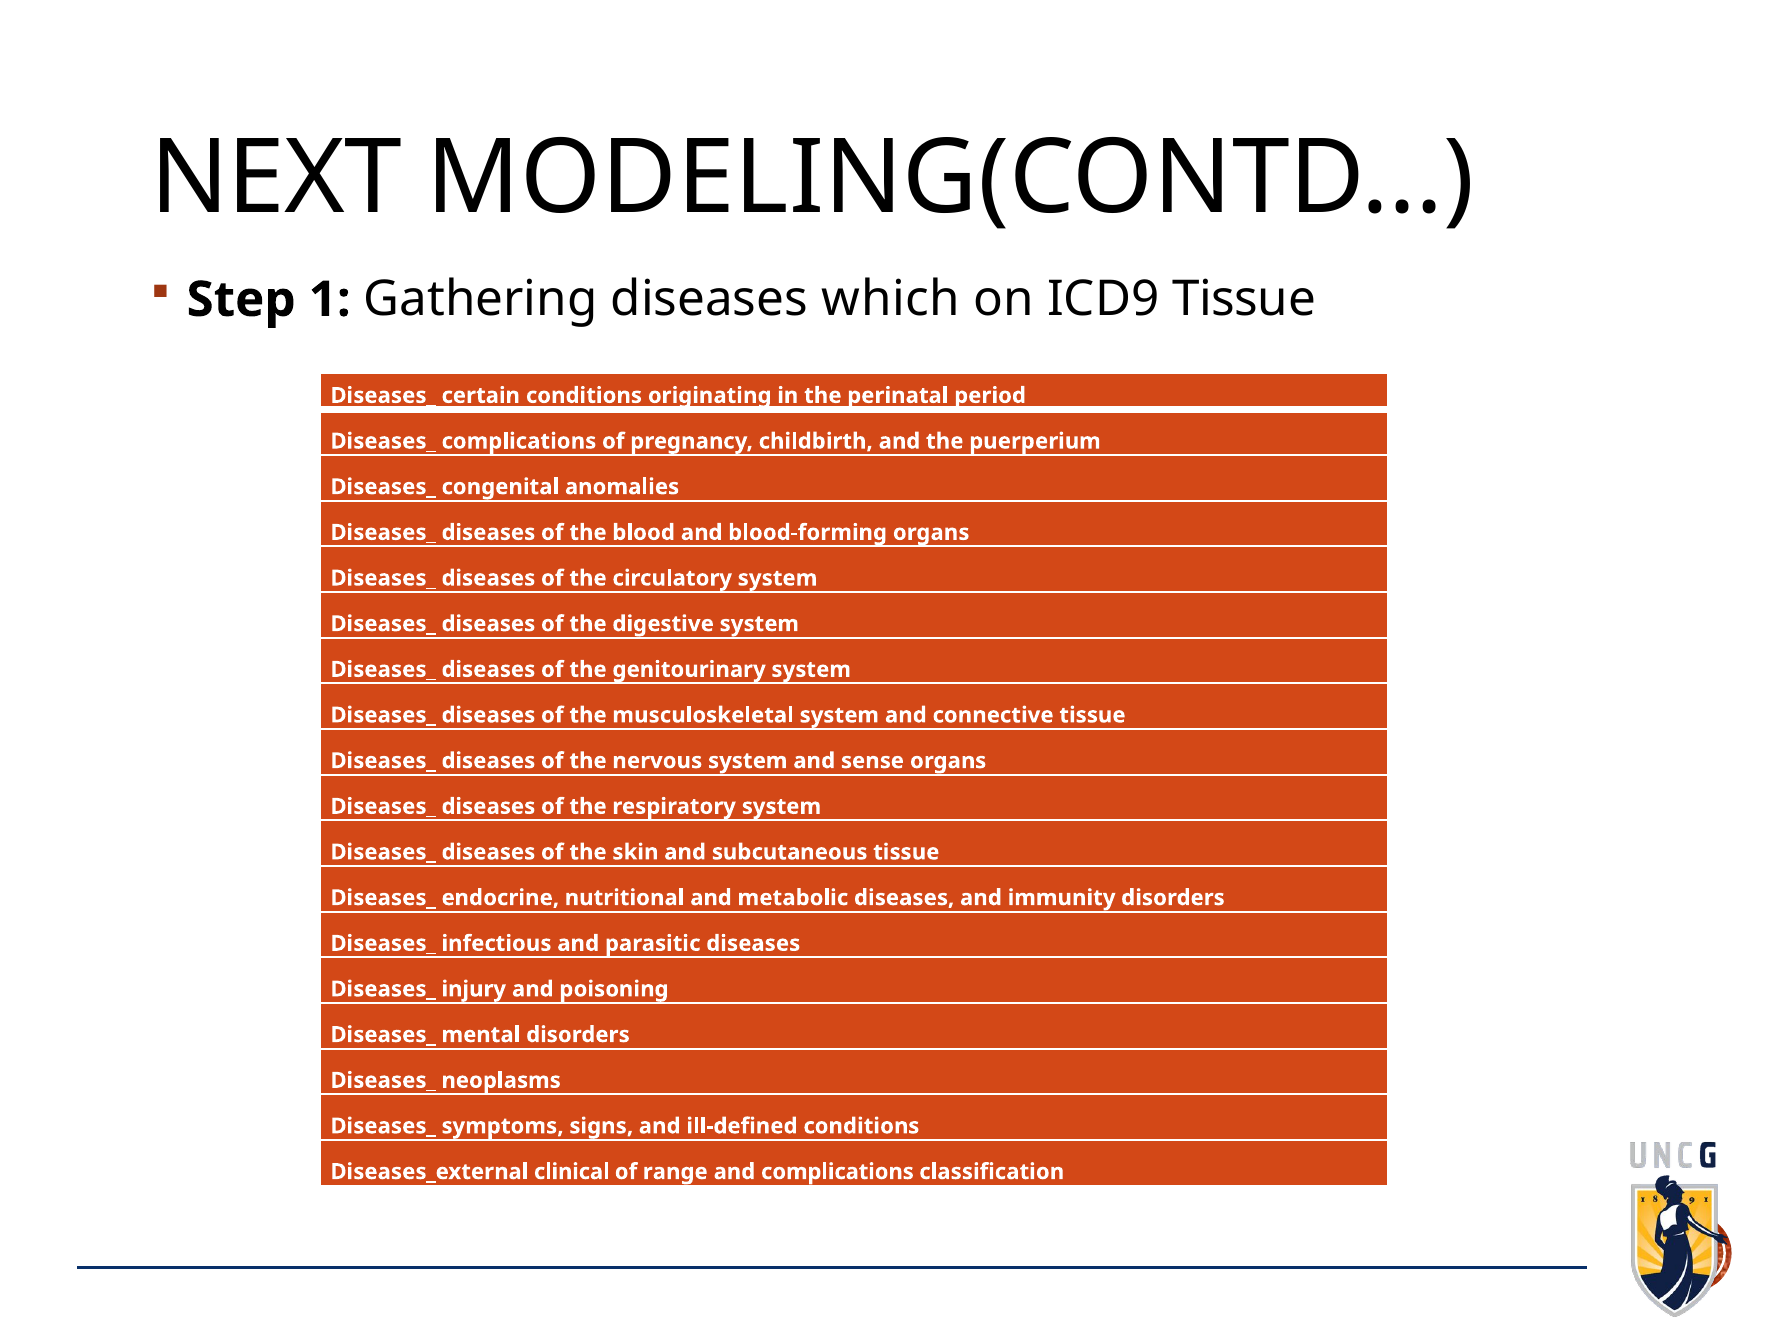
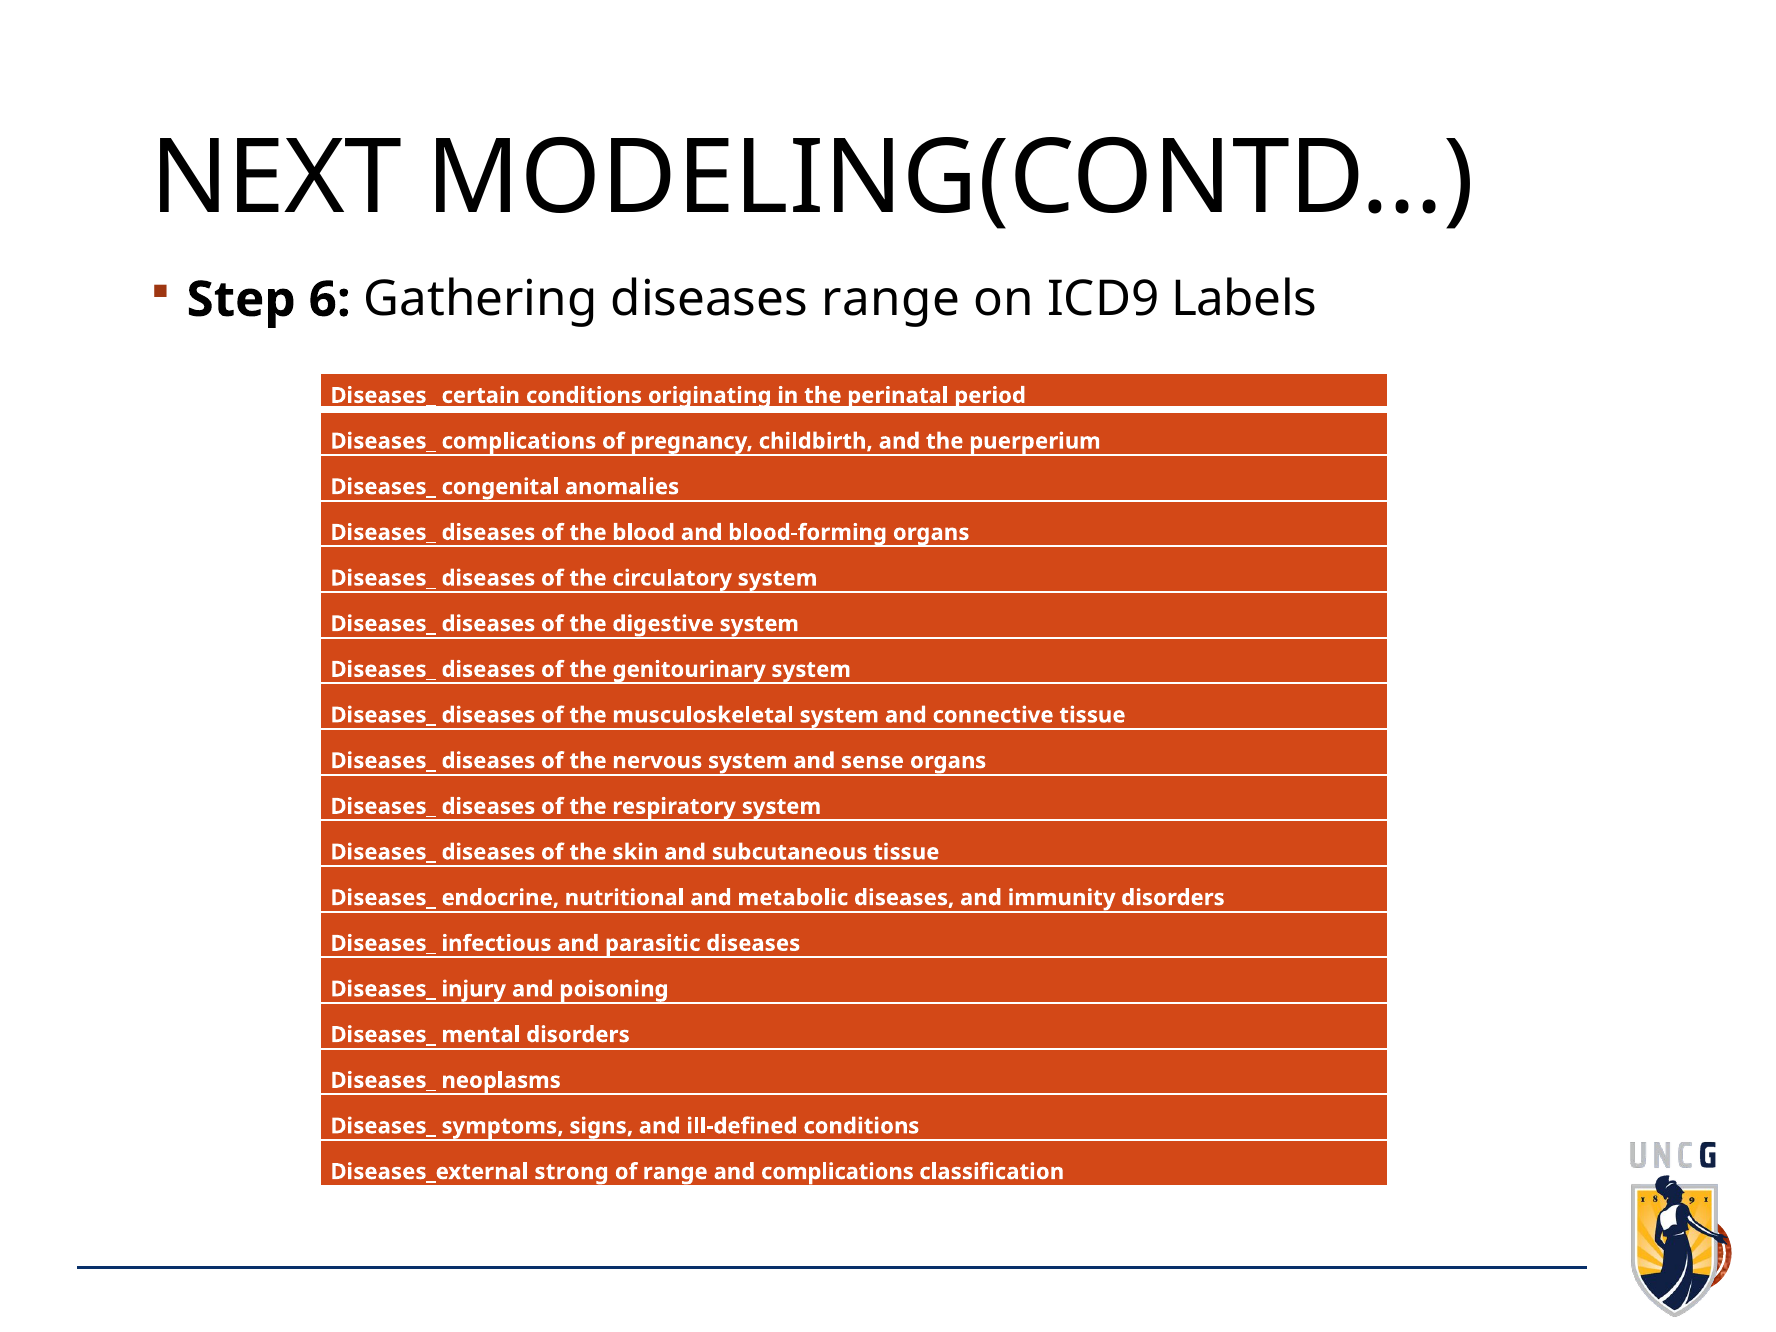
1: 1 -> 6 (330, 300)
diseases which: which -> range (891, 300)
ICD9 Tissue: Tissue -> Labels (1244, 300)
clinical: clinical -> strong (572, 1172)
